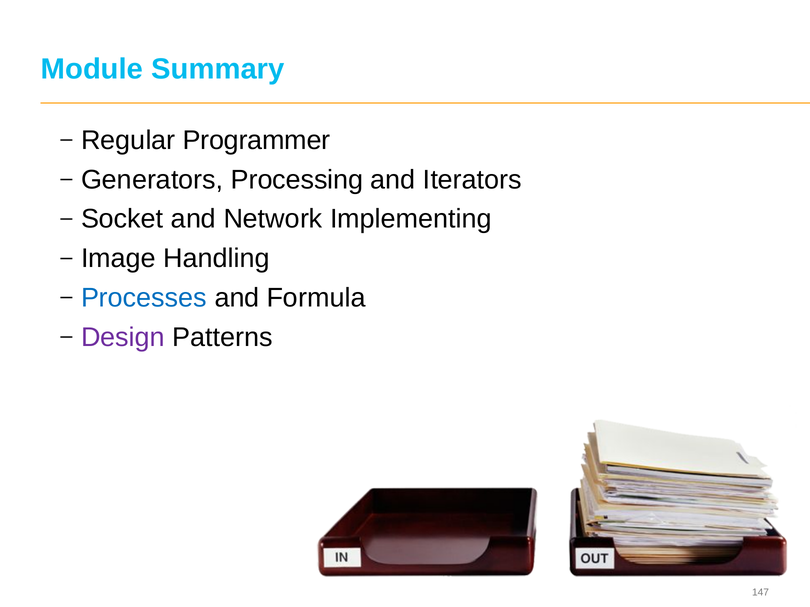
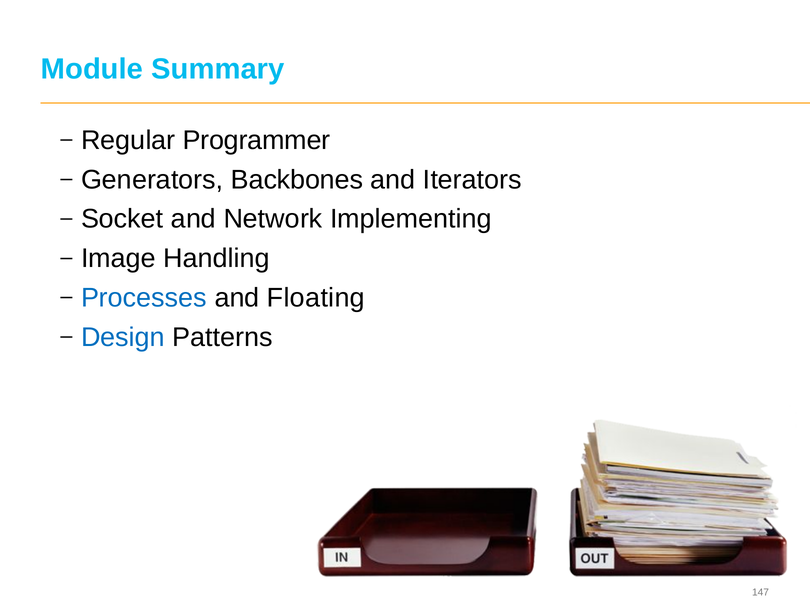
Processing: Processing -> Backbones (297, 180)
Formula: Formula -> Floating (316, 298)
Design colour: purple -> blue (123, 338)
